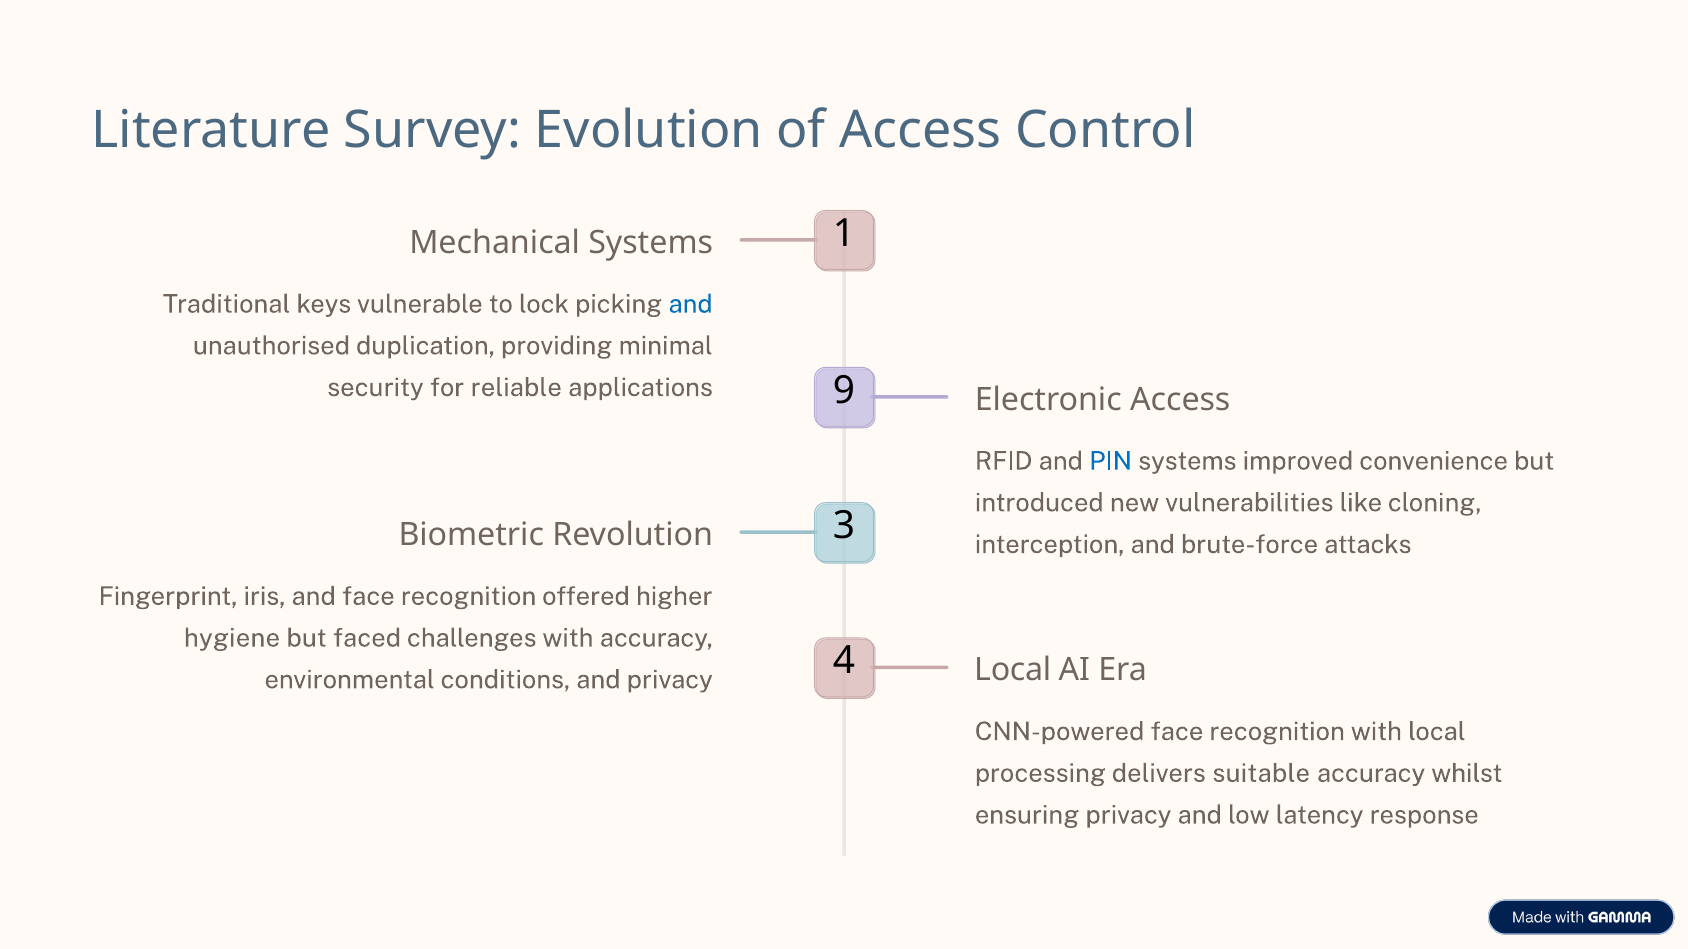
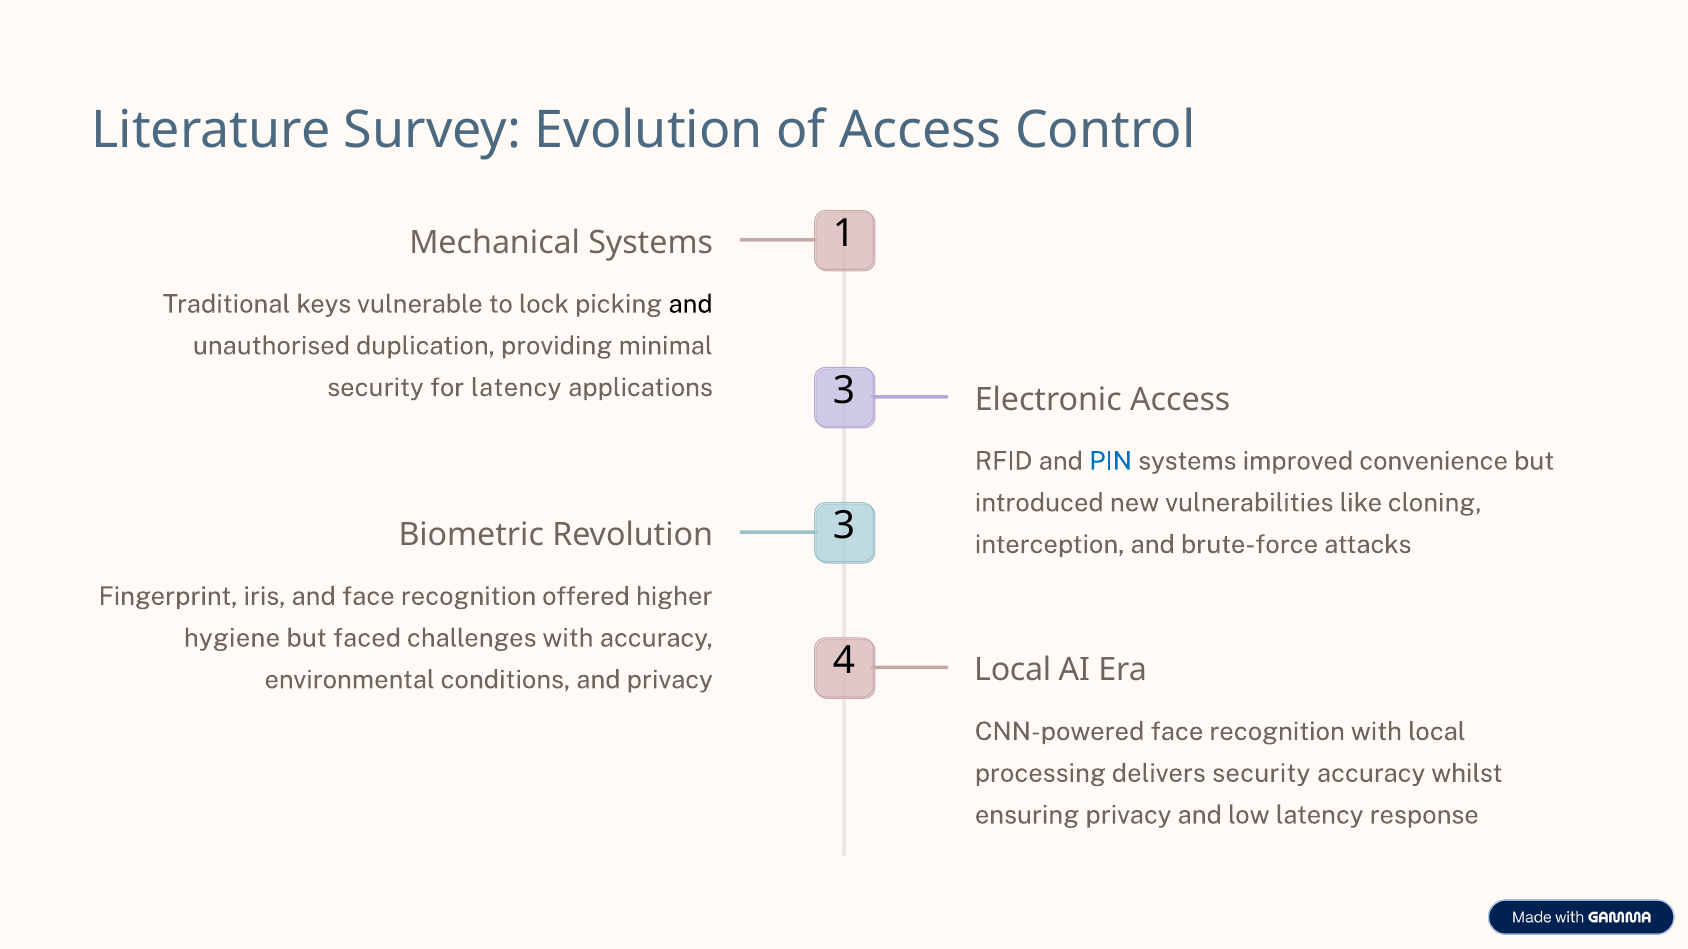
and colour: blue -> black (691, 304)
for reliable: reliable -> latency (516, 388)
applications 9: 9 -> 3 (844, 391)
delivers suitable: suitable -> security (1261, 774)
